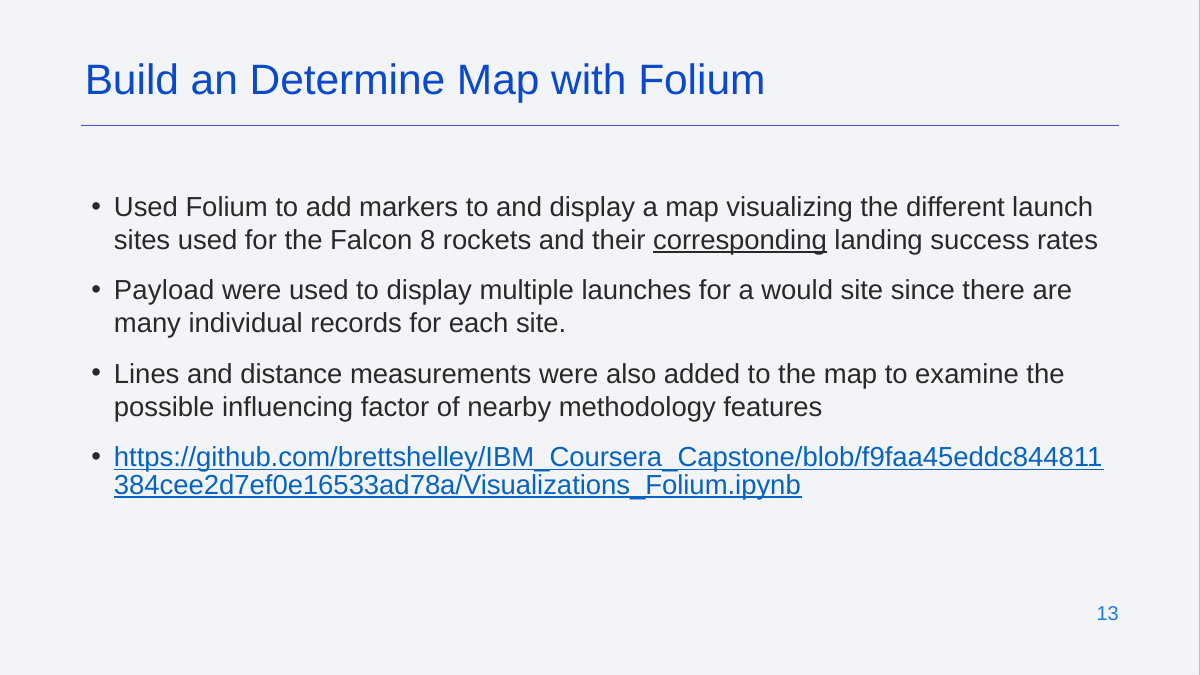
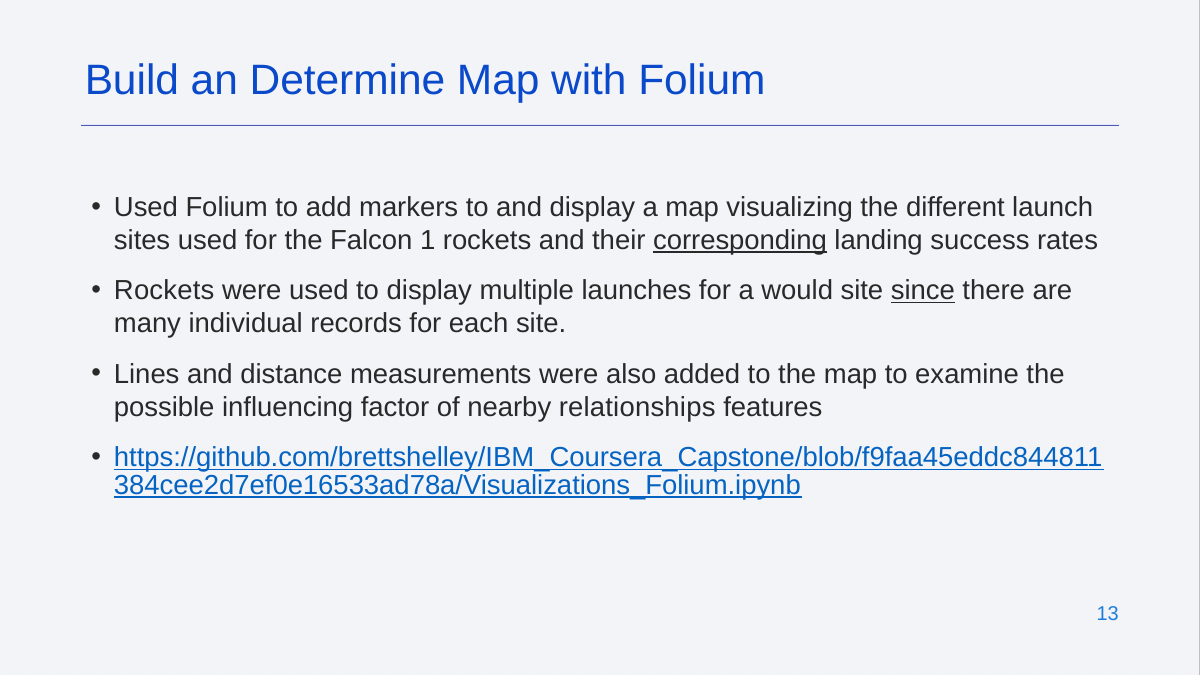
8: 8 -> 1 (428, 240)
Payload: Payload -> Rockets (164, 291)
since underline: none -> present (923, 291)
methodology: methodology -> relationships (637, 407)
